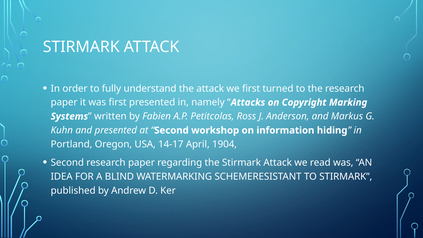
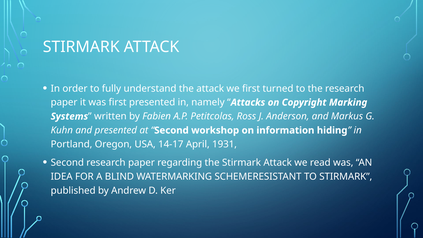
1904: 1904 -> 1931 (225, 144)
